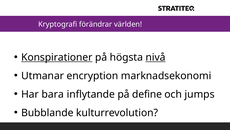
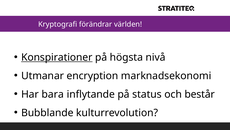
nivå underline: present -> none (156, 57)
define: define -> status (147, 94)
jumps: jumps -> består (200, 94)
